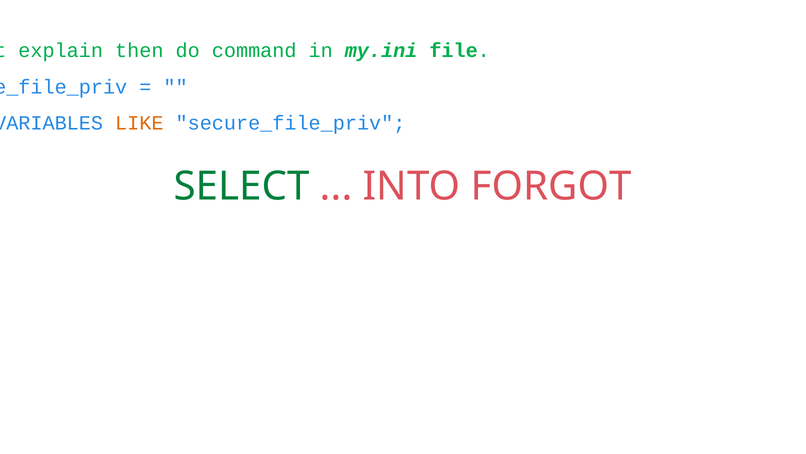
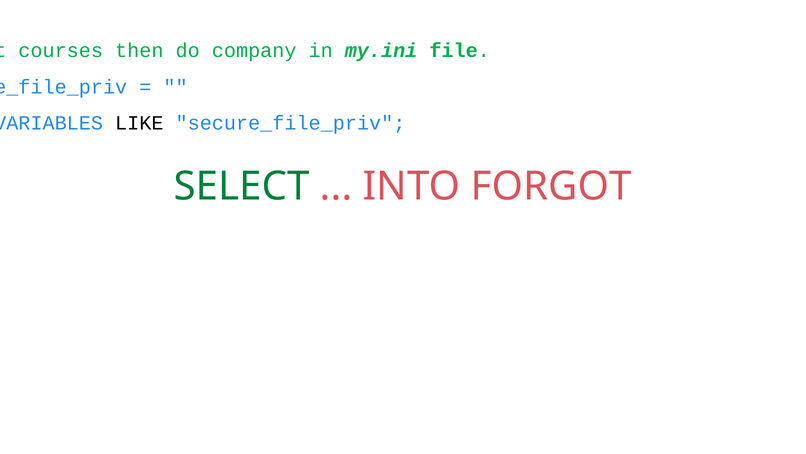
explain: explain -> courses (61, 51)
command: command -> company (254, 51)
LIKE colour: orange -> black (139, 123)
